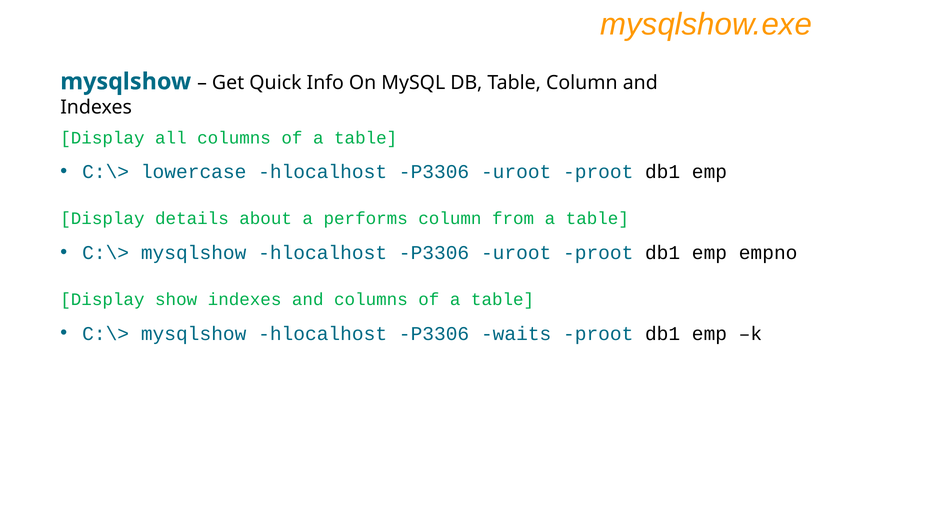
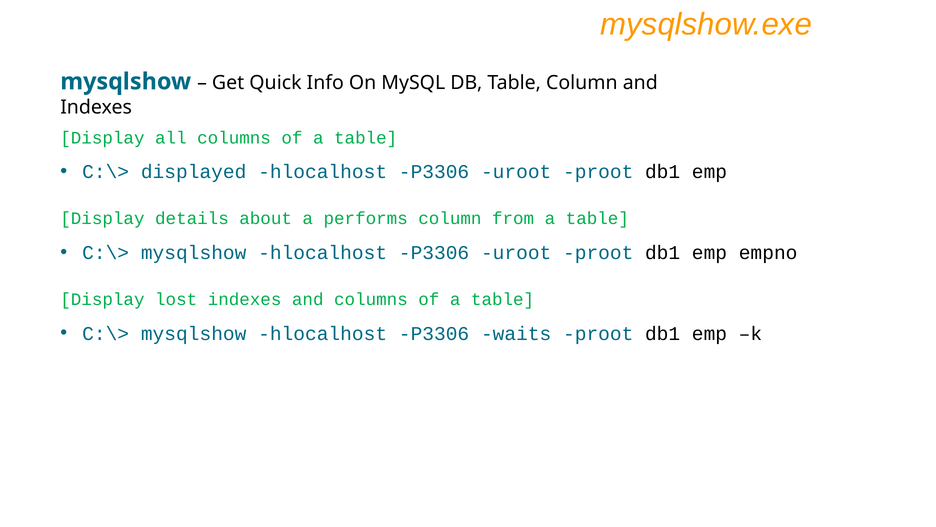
lowercase: lowercase -> displayed (194, 172)
show: show -> lost (176, 299)
